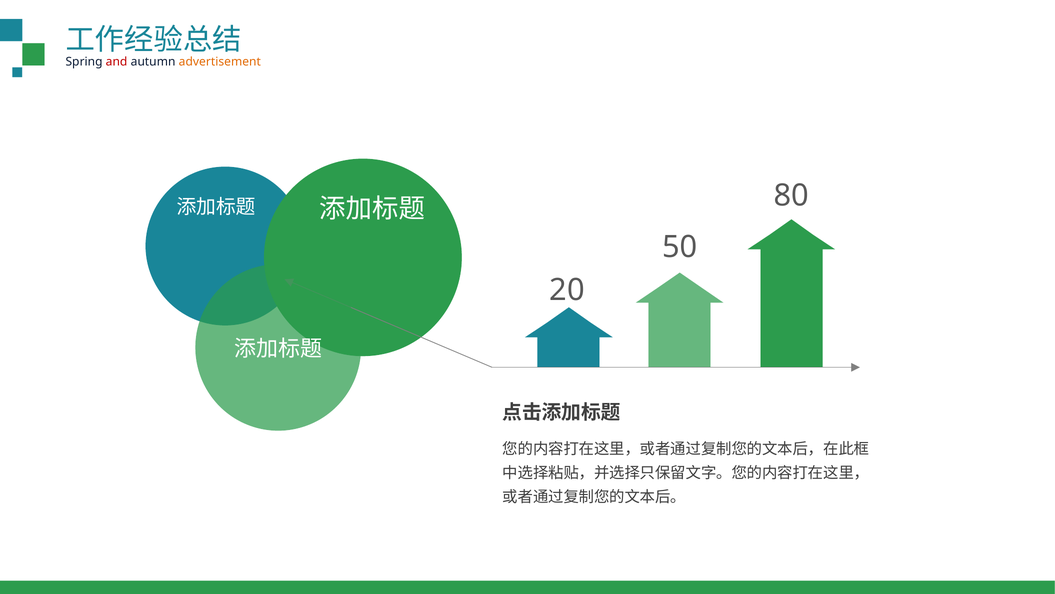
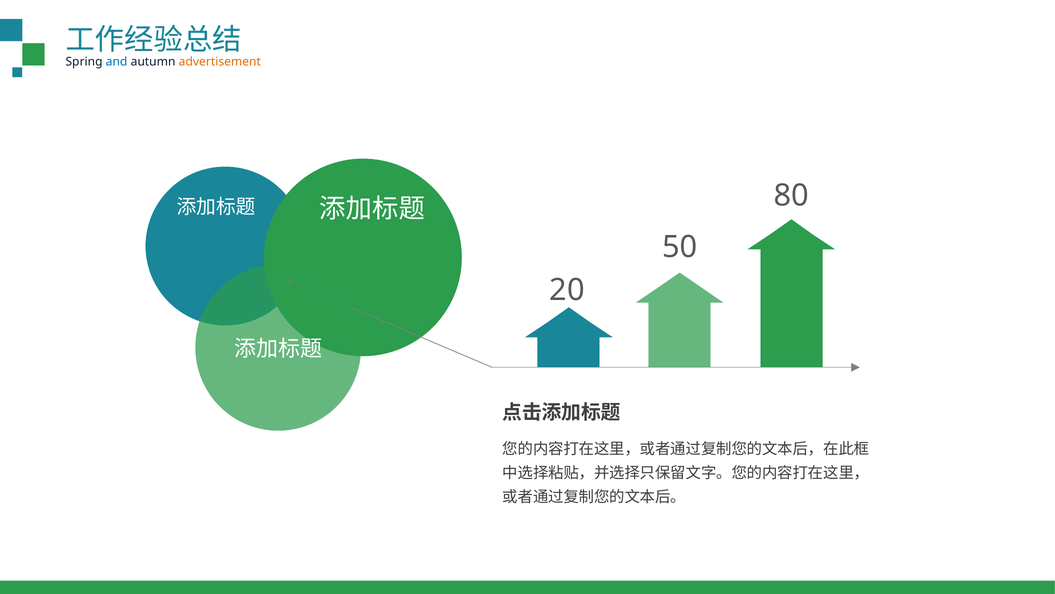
and colour: red -> blue (117, 61)
